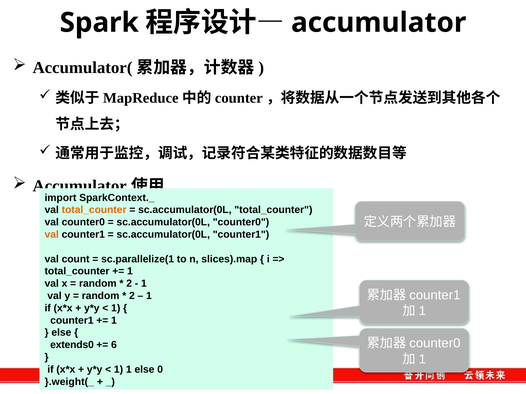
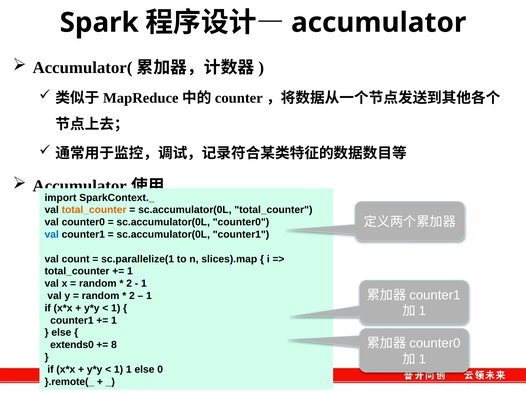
val colour: orange -> blue (52, 235)
6: 6 -> 8 (114, 345)
}.weight(_: }.weight(_ -> }.remote(_ (69, 382)
